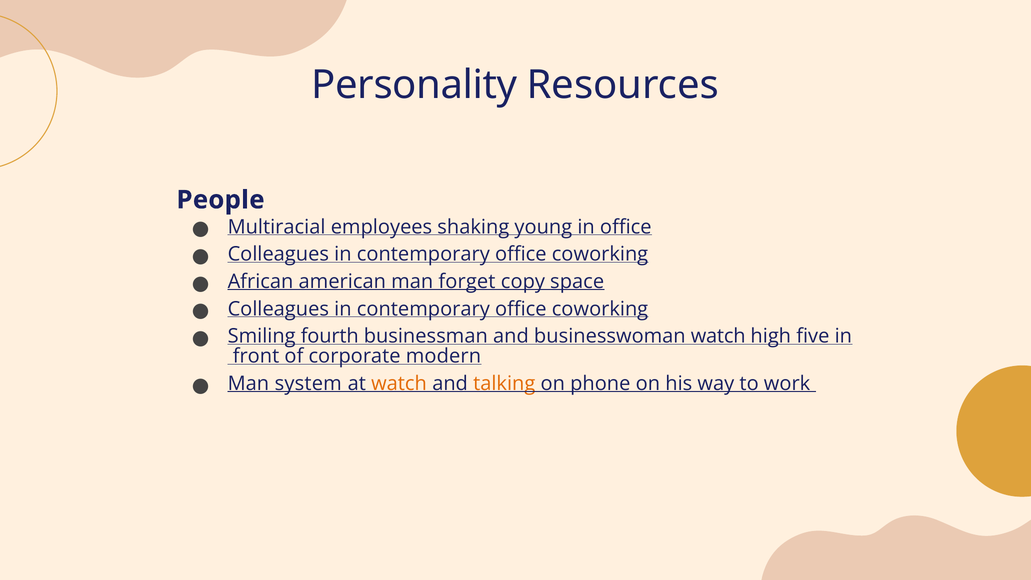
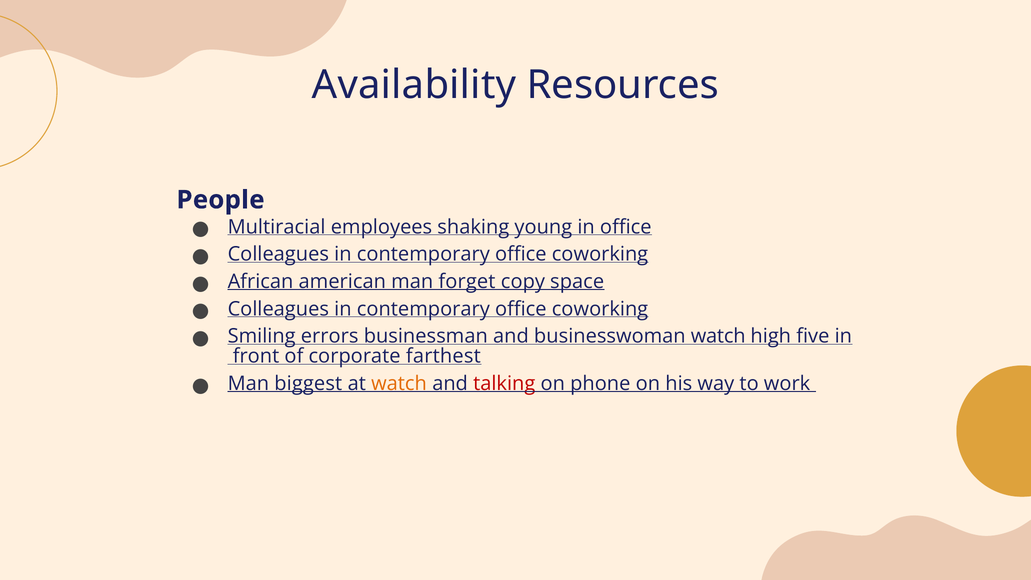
Personality: Personality -> Availability (414, 85)
fourth: fourth -> errors (330, 336)
modern: modern -> farthest (443, 356)
system: system -> biggest (308, 384)
talking colour: orange -> red (504, 384)
